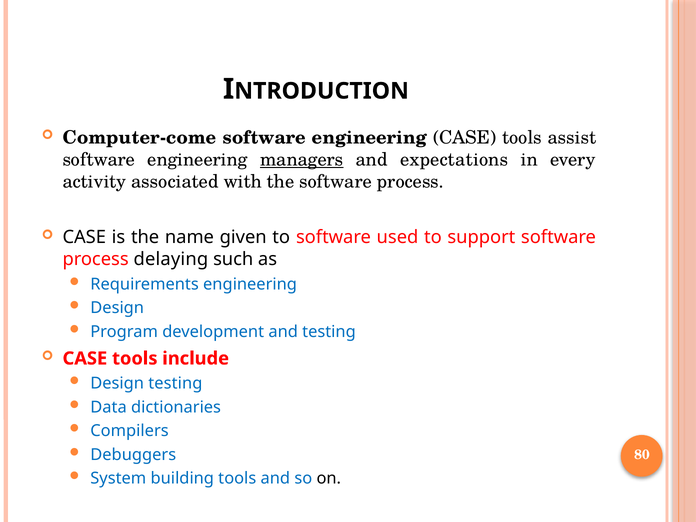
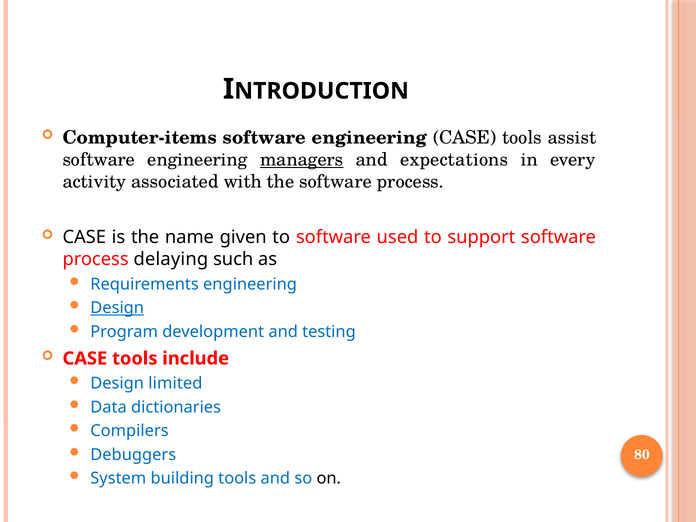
Computer-come: Computer-come -> Computer-items (140, 138)
Design underline: none -> present (117, 308)
Design testing: testing -> limited (175, 383)
